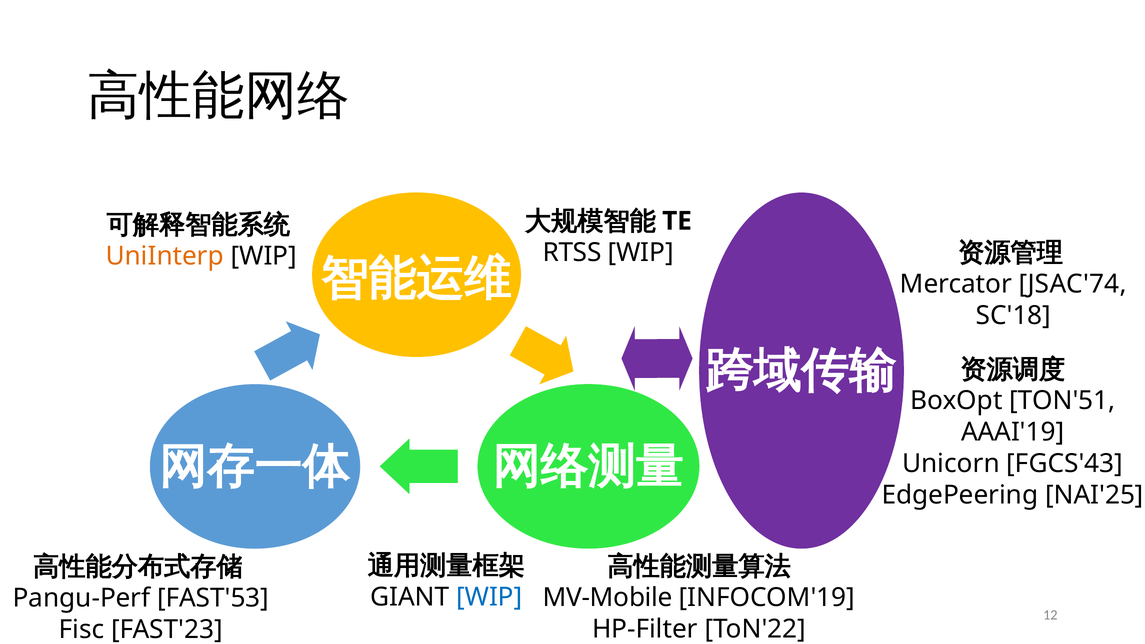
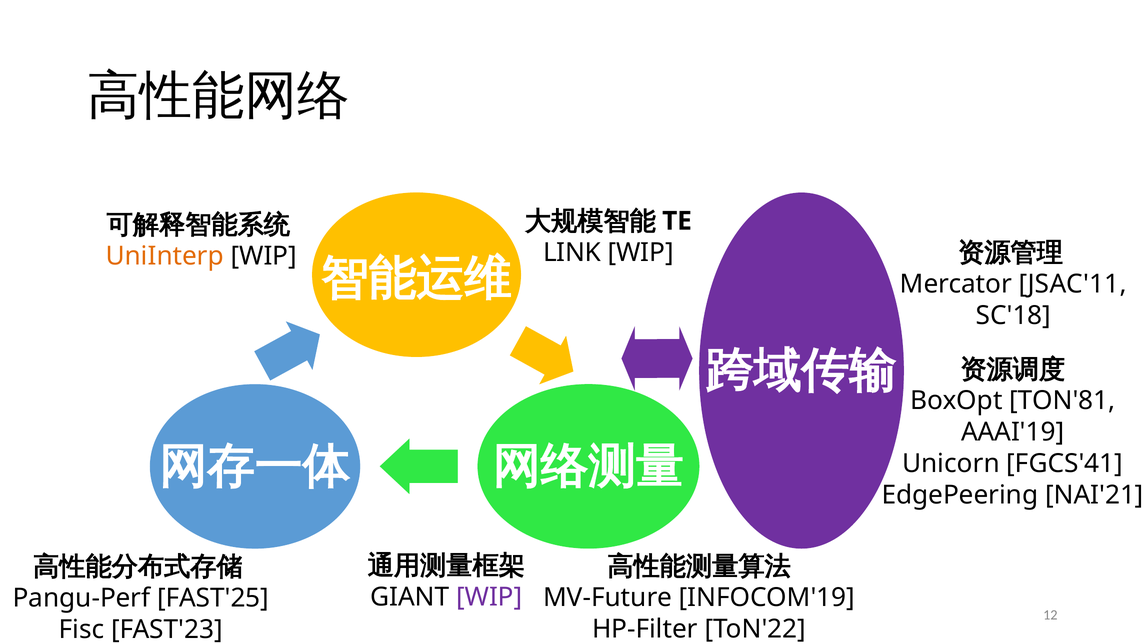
RTSS: RTSS -> LINK (572, 253)
JSAC'74: JSAC'74 -> JSAC'11 (1073, 284)
TON'51: TON'51 -> TON'81 (1062, 401)
FGCS'43: FGCS'43 -> FGCS'41 (1065, 464)
NAI'25: NAI'25 -> NAI'21 (1094, 495)
WIP colour: blue -> purple (489, 597)
MV-Mobile: MV-Mobile -> MV-Future (608, 598)
FAST'53: FAST'53 -> FAST'25 (213, 598)
